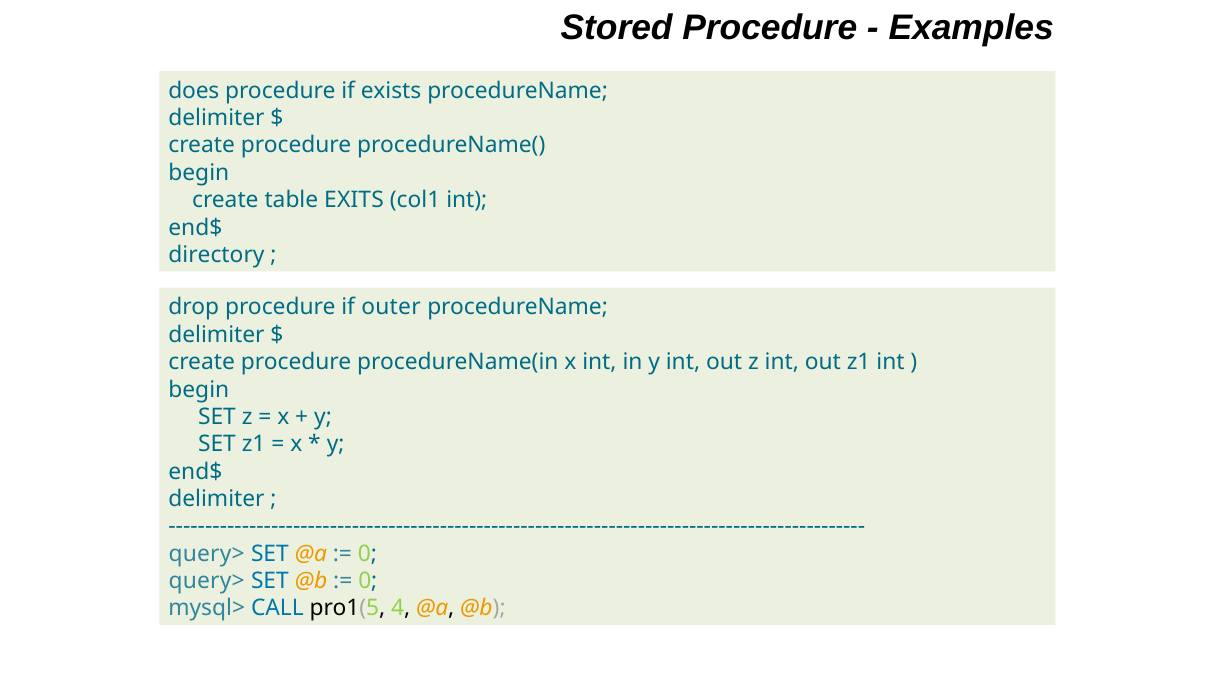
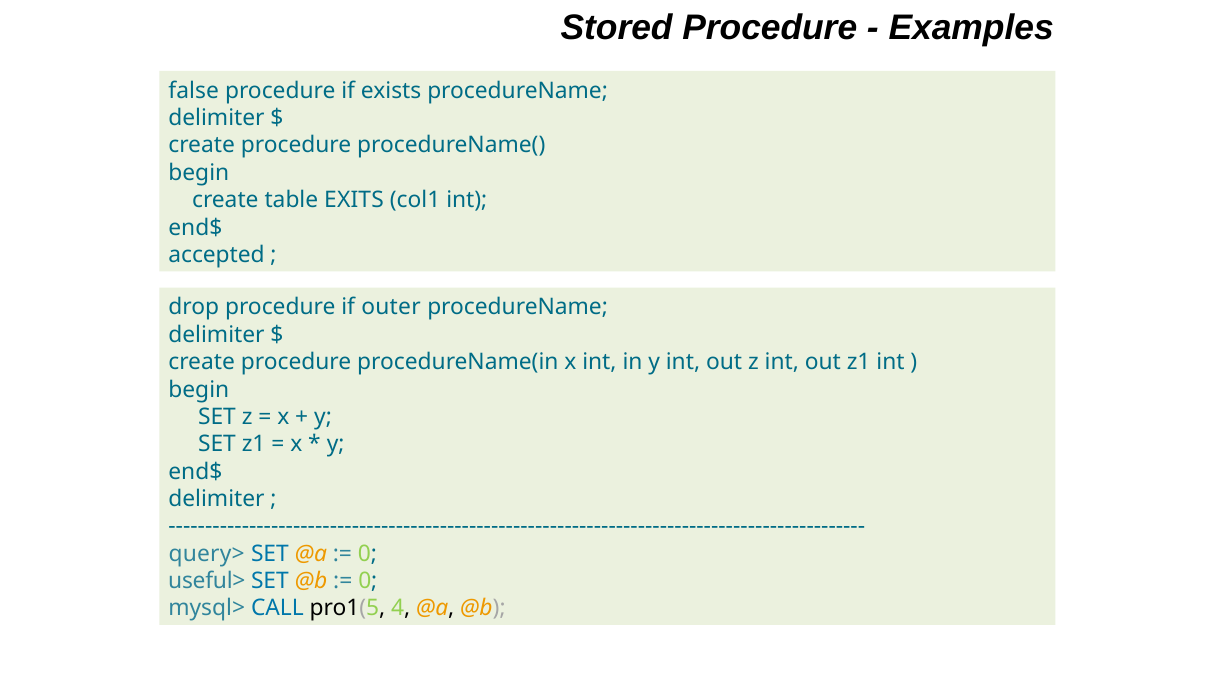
does: does -> false (194, 91)
directory: directory -> accepted (217, 255)
query>: query> -> useful> (207, 581)
